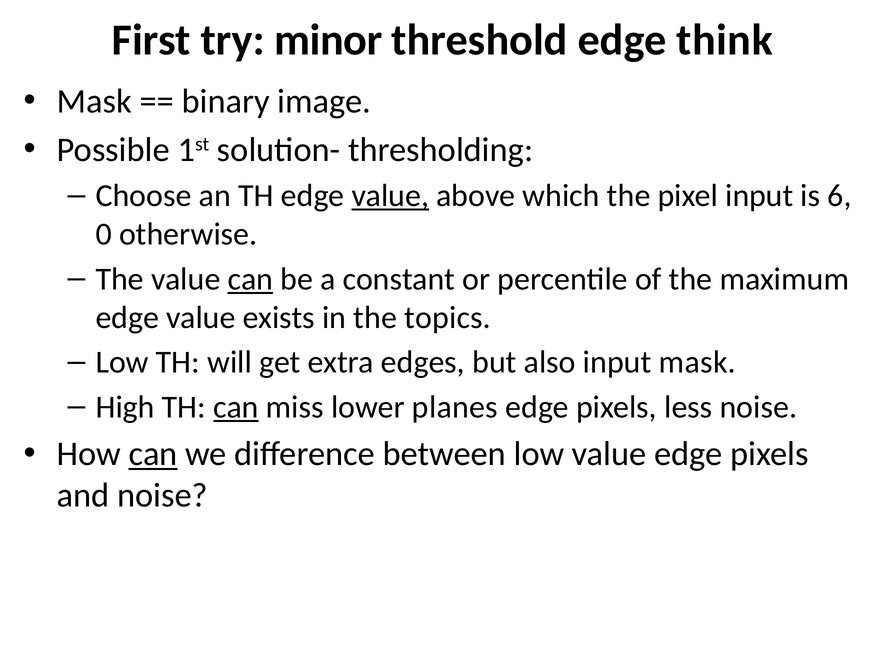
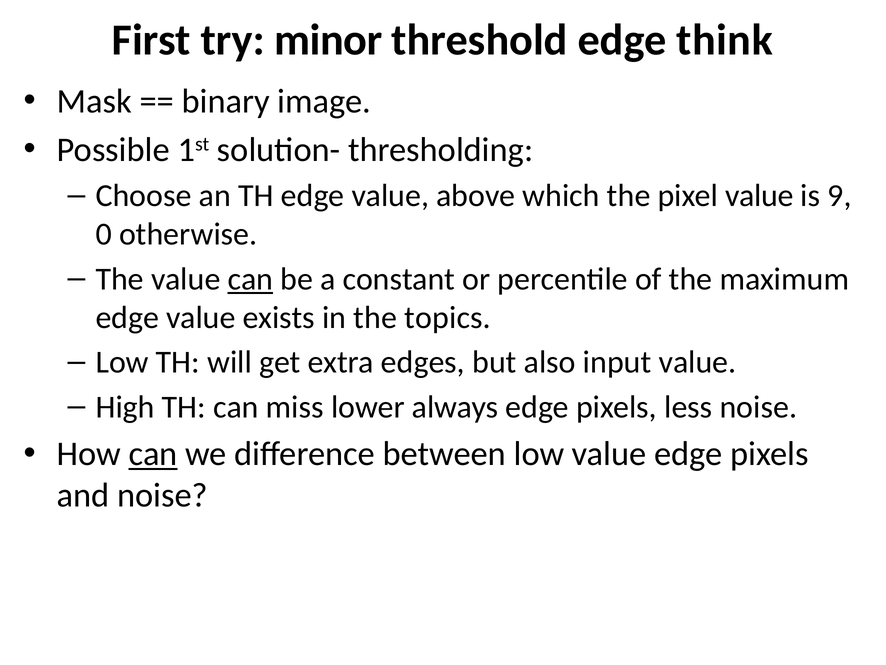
value underline: present -> none (390, 196)
pixel input: input -> value (759, 196)
6: 6 -> 9 (840, 196)
input mask: mask -> value (698, 362)
can underline: present -> none (236, 407)
planes: planes -> always (455, 407)
